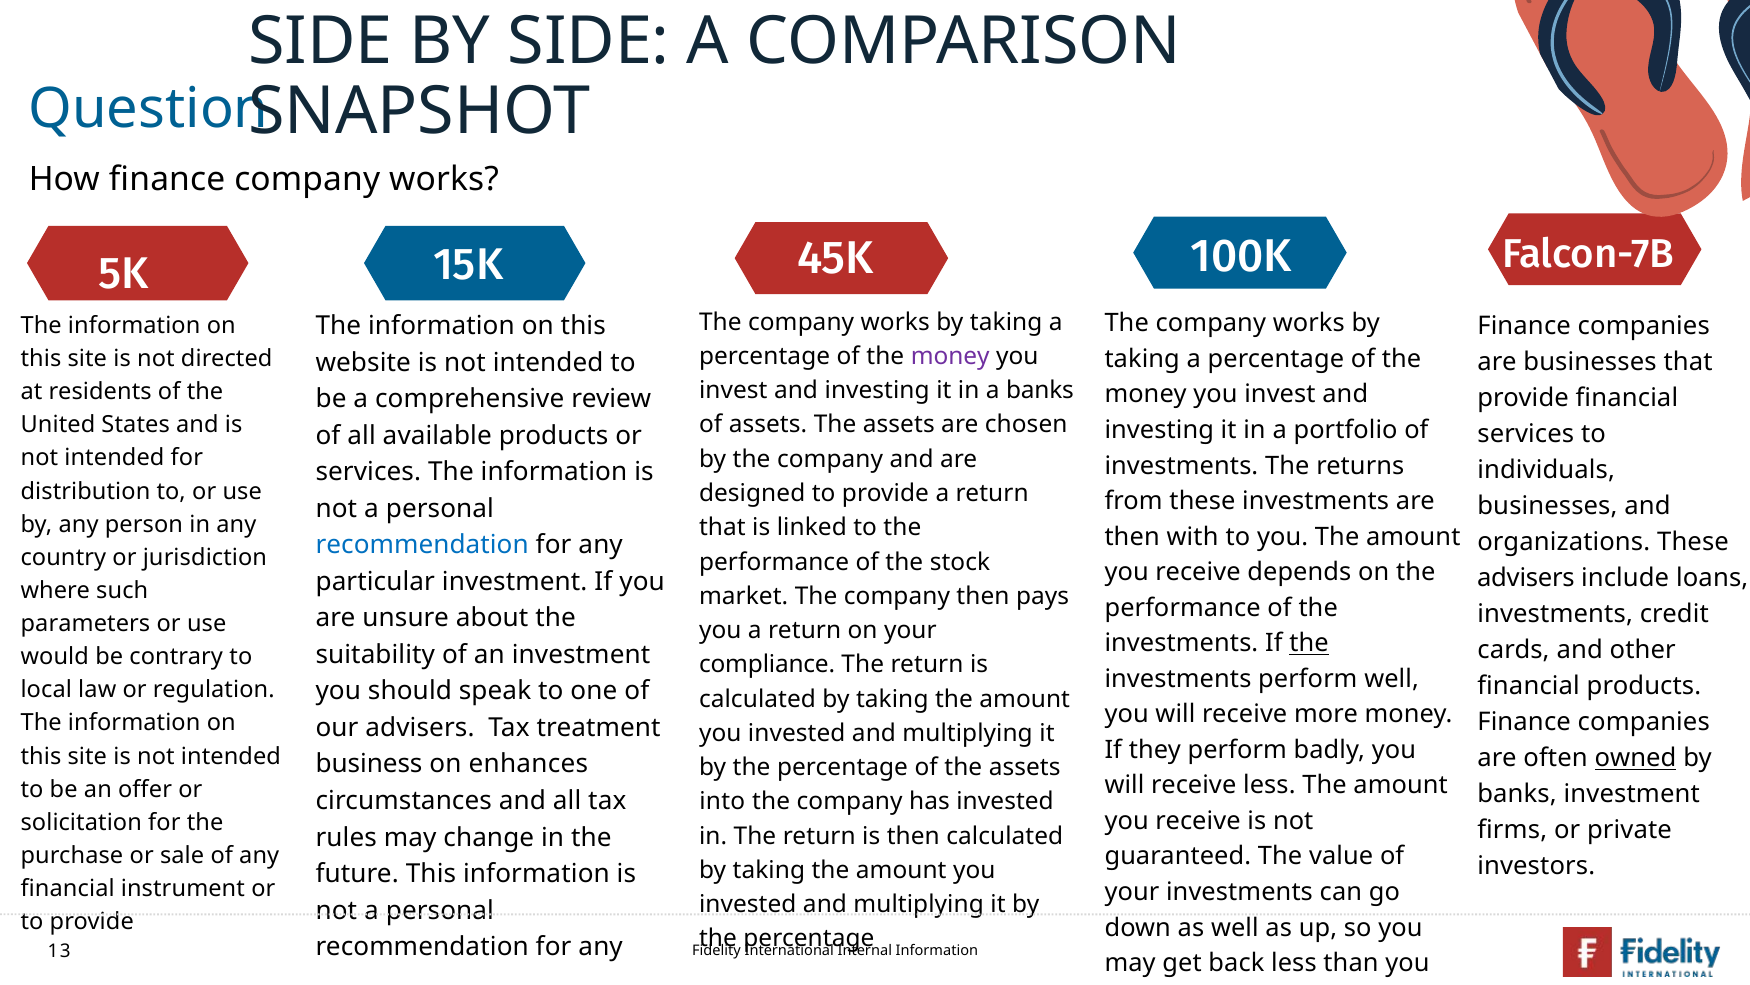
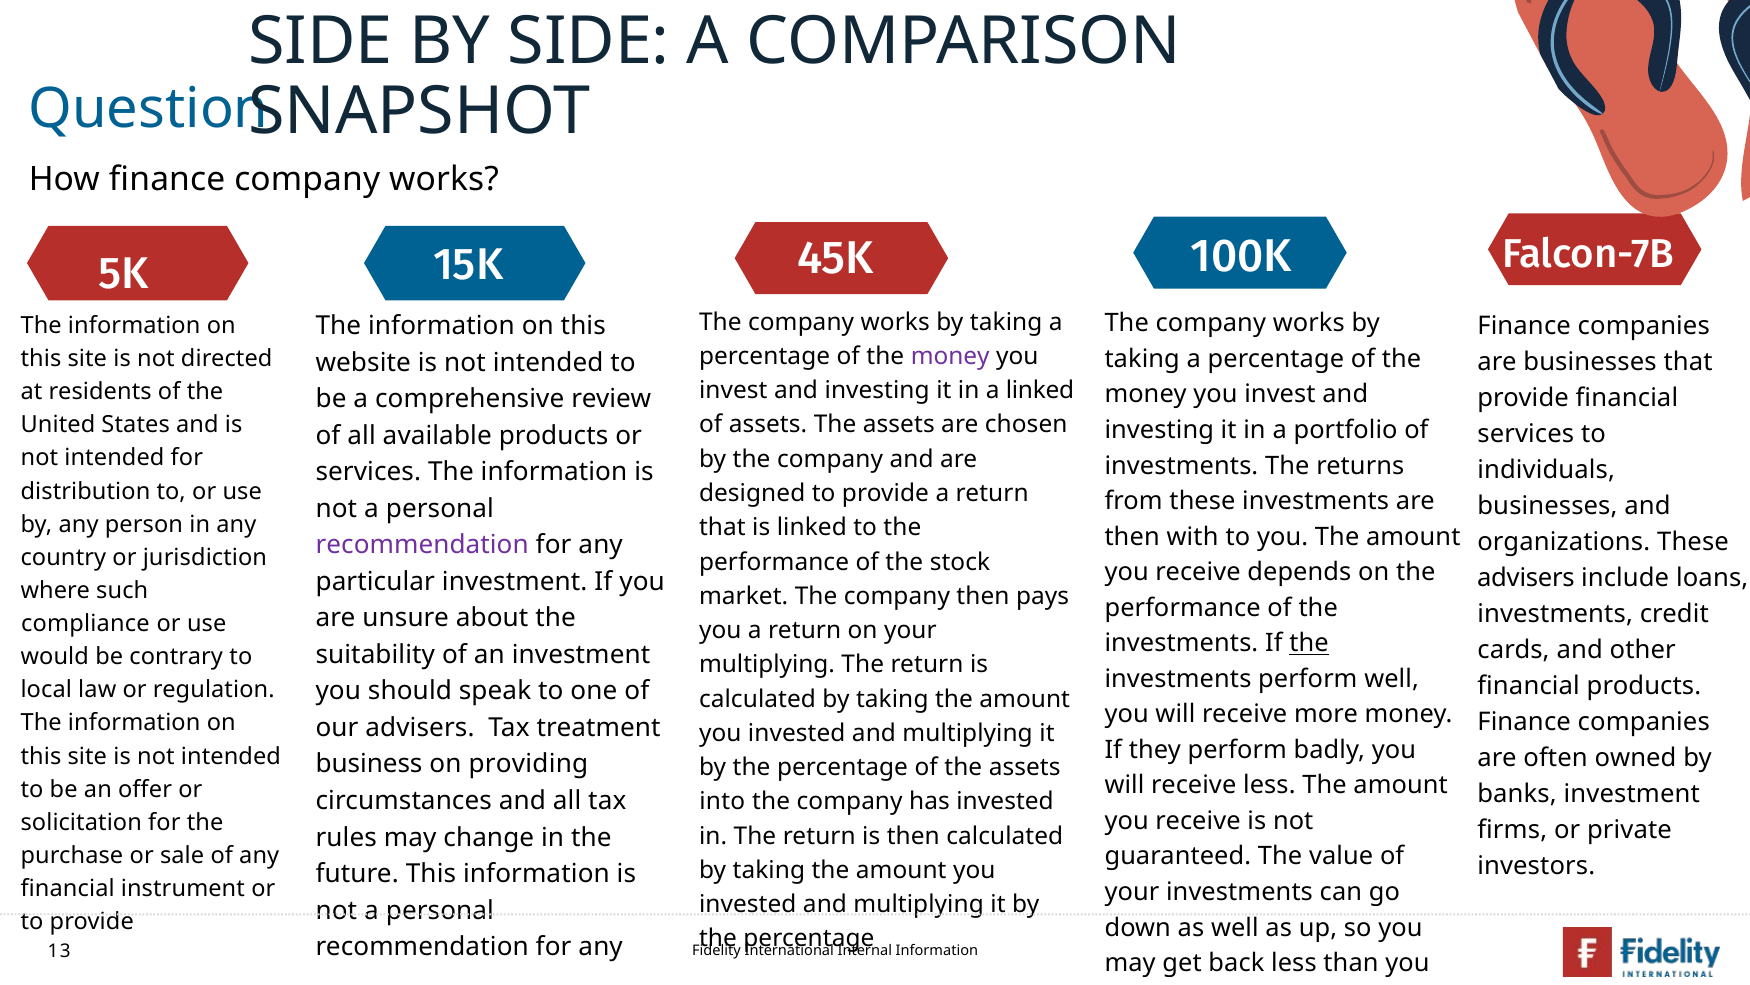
a banks: banks -> linked (1040, 390)
recommendation colour: blue -> purple (422, 545)
parameters: parameters -> compliance (85, 623)
compliance: compliance -> multiplying (767, 664)
owned underline: present -> none (1636, 758)
enhances: enhances -> providing (528, 764)
